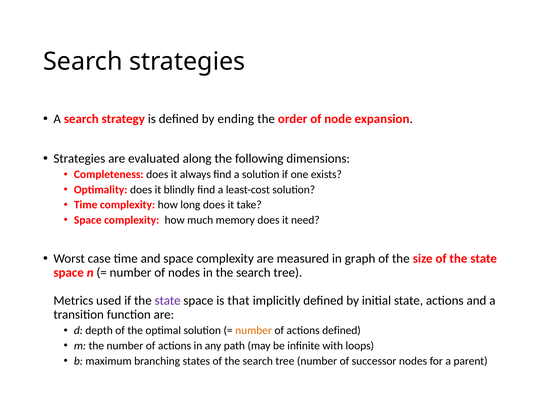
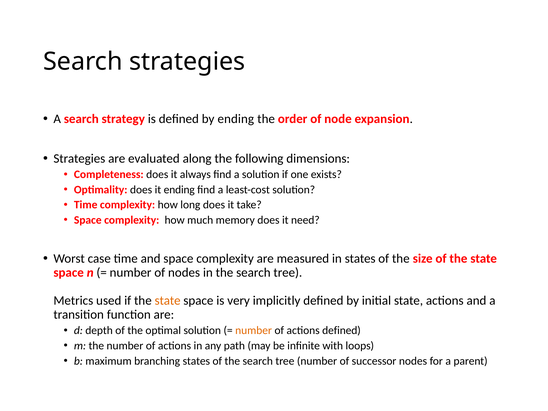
it blindly: blindly -> ending (179, 190)
in graph: graph -> states (360, 259)
state colour: purple -> orange (168, 301)
that: that -> very (239, 301)
